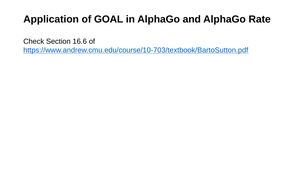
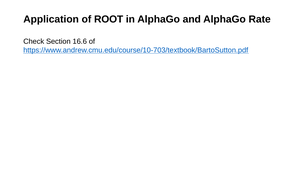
GOAL: GOAL -> ROOT (109, 19)
